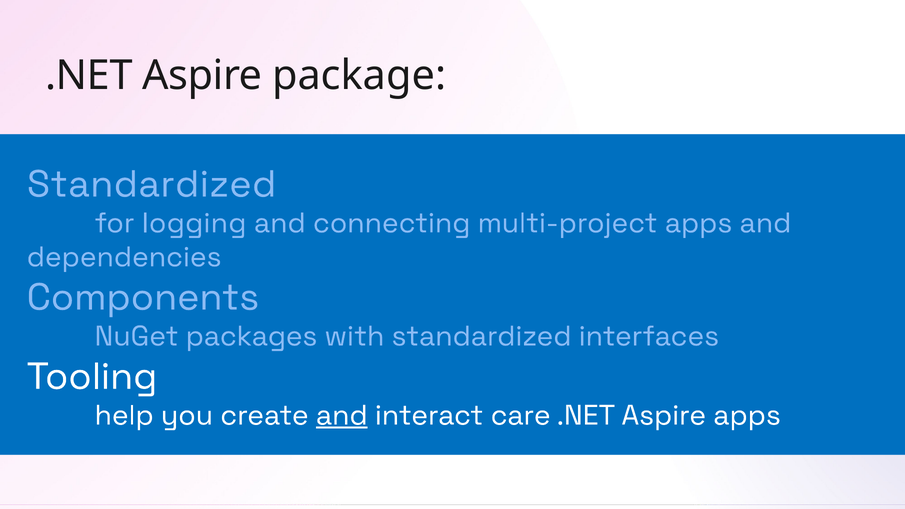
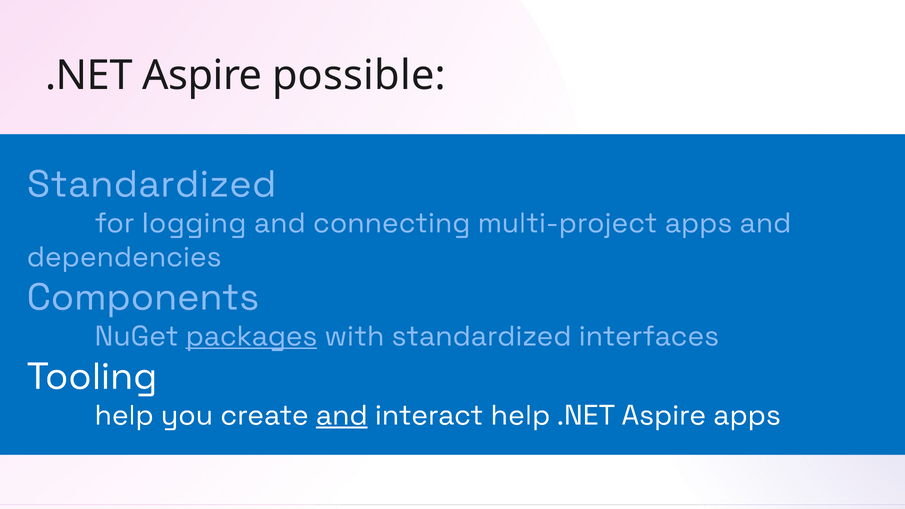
package: package -> possible (359, 76)
packages underline: none -> present (252, 336)
interact care: care -> help (520, 415)
